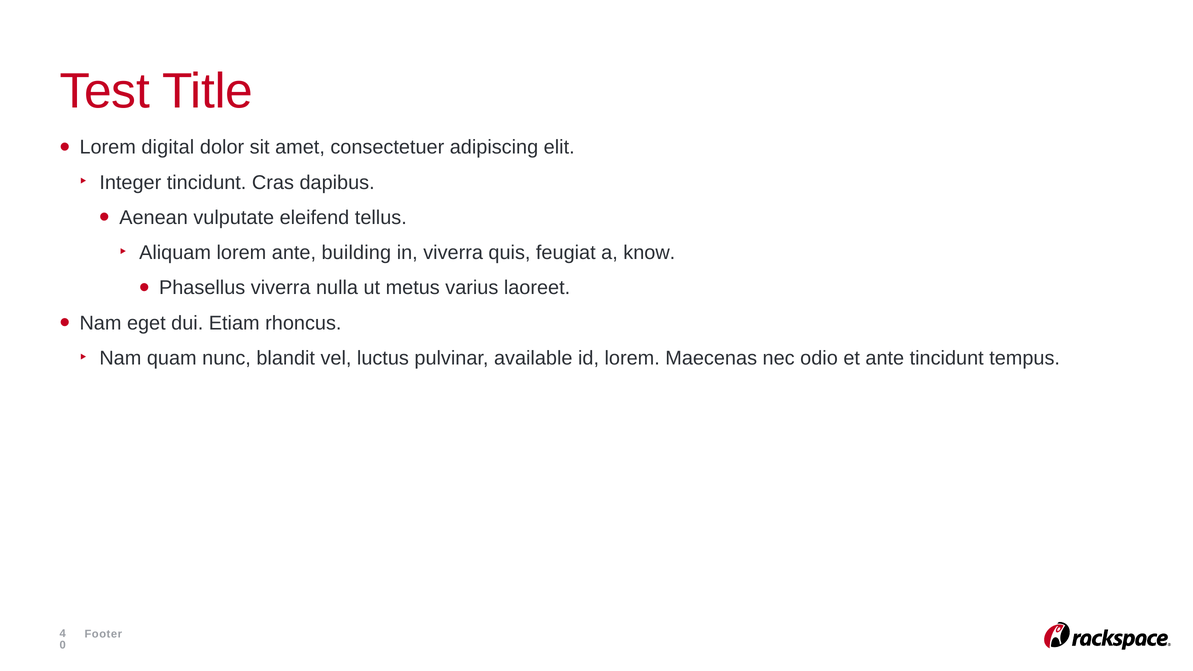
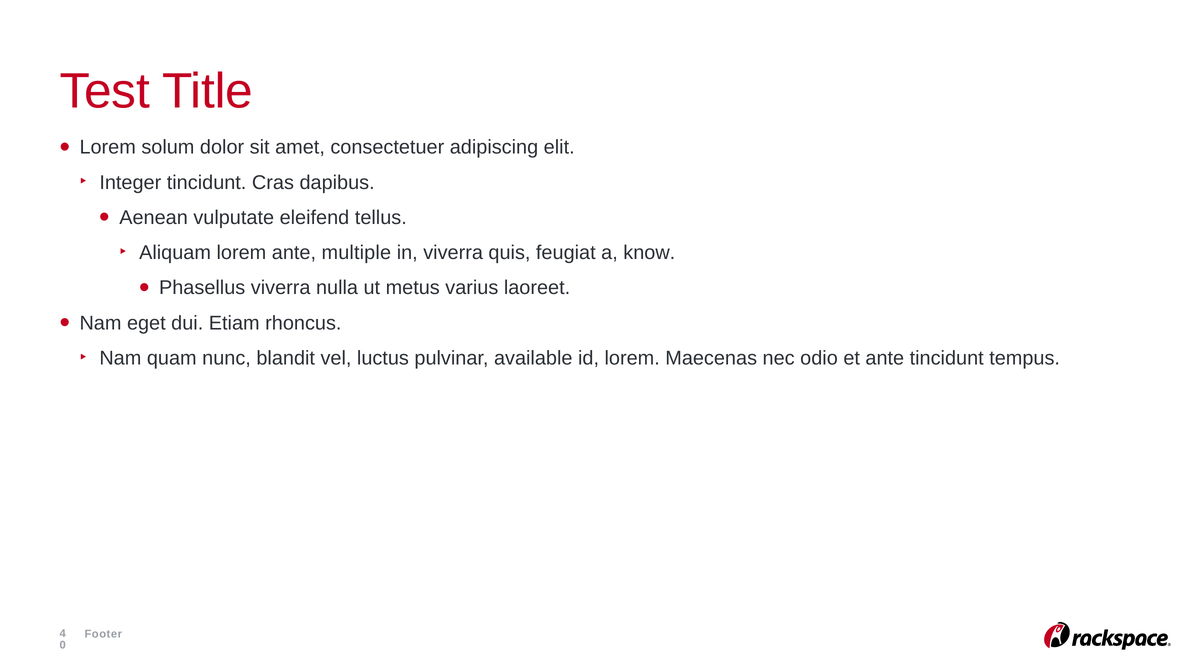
digital: digital -> solum (168, 147)
building: building -> multiple (356, 253)
